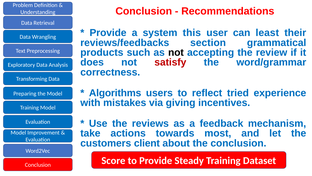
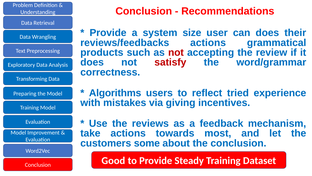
this: this -> size (192, 33)
can least: least -> does (267, 33)
reviews/feedbacks section: section -> actions (208, 43)
not colour: black -> red (176, 52)
client: client -> some (147, 143)
Score: Score -> Good (113, 160)
